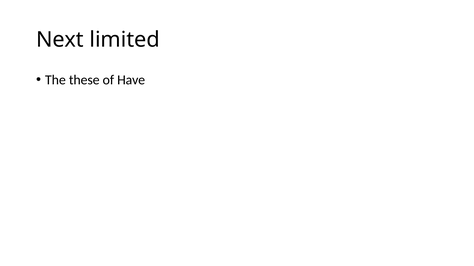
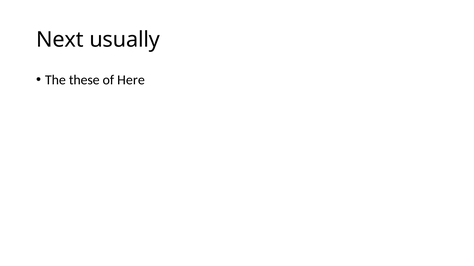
limited: limited -> usually (125, 40)
Have: Have -> Here (131, 80)
